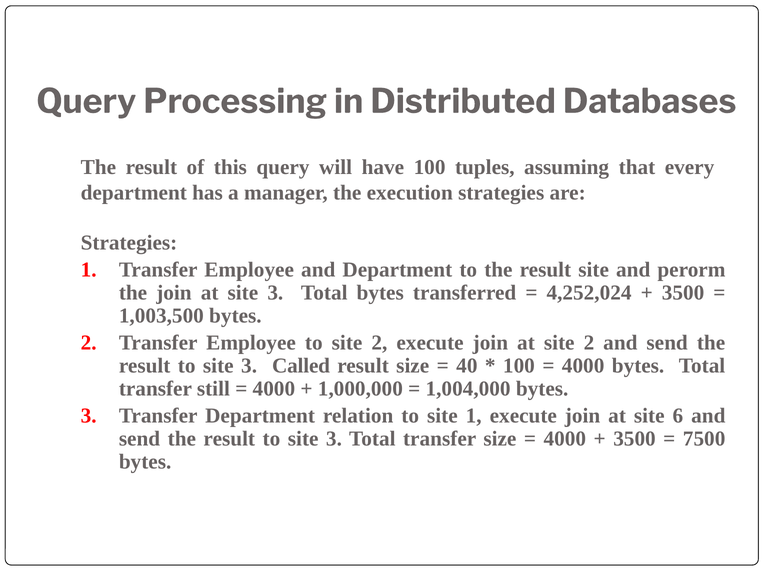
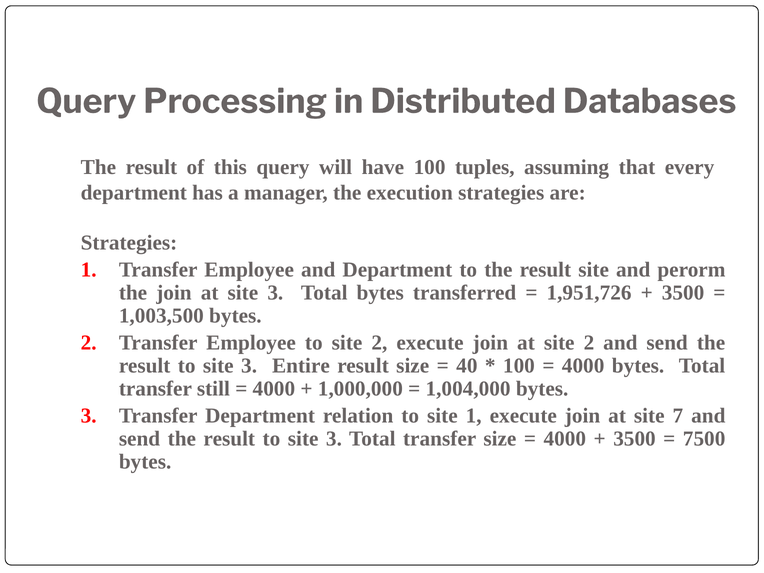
4,252,024: 4,252,024 -> 1,951,726 (589, 293)
Called: Called -> Entire (301, 366)
6: 6 -> 7 (678, 416)
